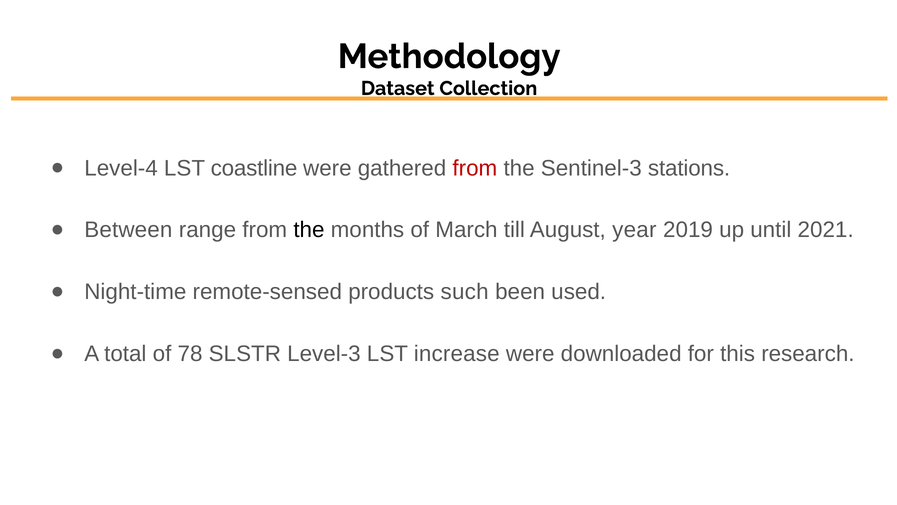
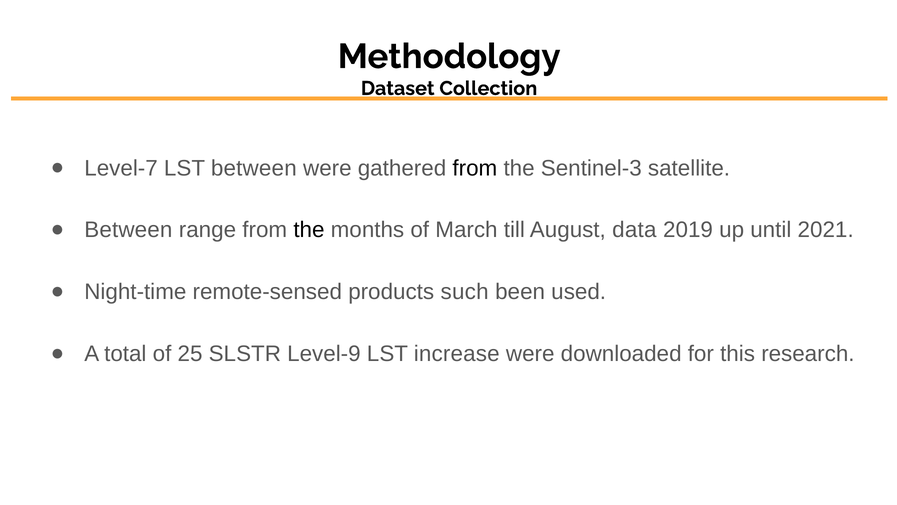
Level-4: Level-4 -> Level-7 (121, 168)
LST coastline: coastline -> between (254, 168)
from colour: red -> black (475, 168)
stations: stations -> satellite (689, 168)
year: year -> data (634, 230)
78: 78 -> 25 (190, 354)
Level-3: Level-3 -> Level-9 (324, 354)
